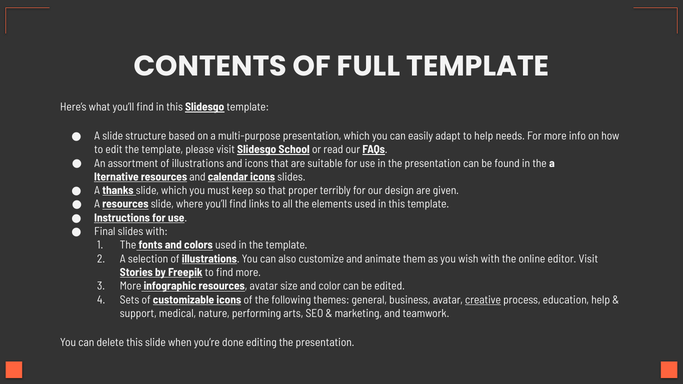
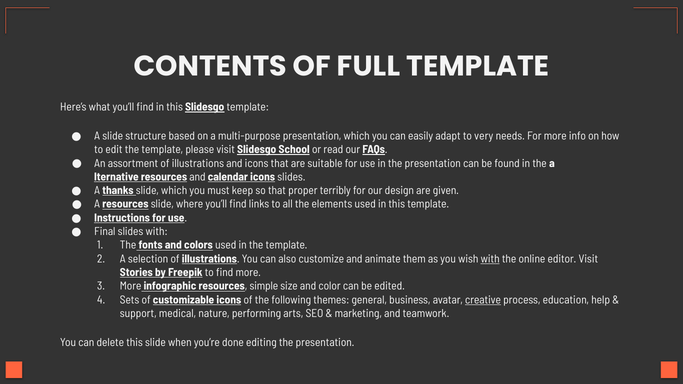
to help: help -> very (484, 136)
with underline: none -> present (490, 259)
resources avatar: avatar -> simple (264, 286)
